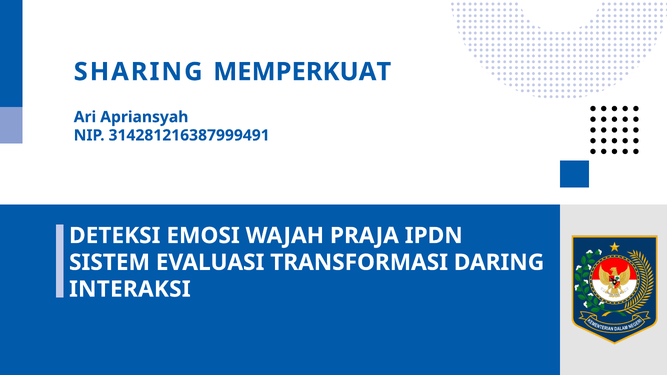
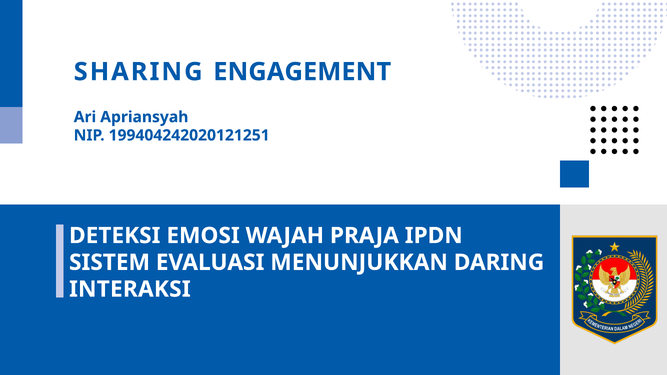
MEMPERKUAT: MEMPERKUAT -> ENGAGEMENT (302, 72)
314281216387999491: 314281216387999491 -> 199404242020121251 (189, 135)
TRANSFORMASI: TRANSFORMASI -> MENUNJUKKAN (359, 263)
